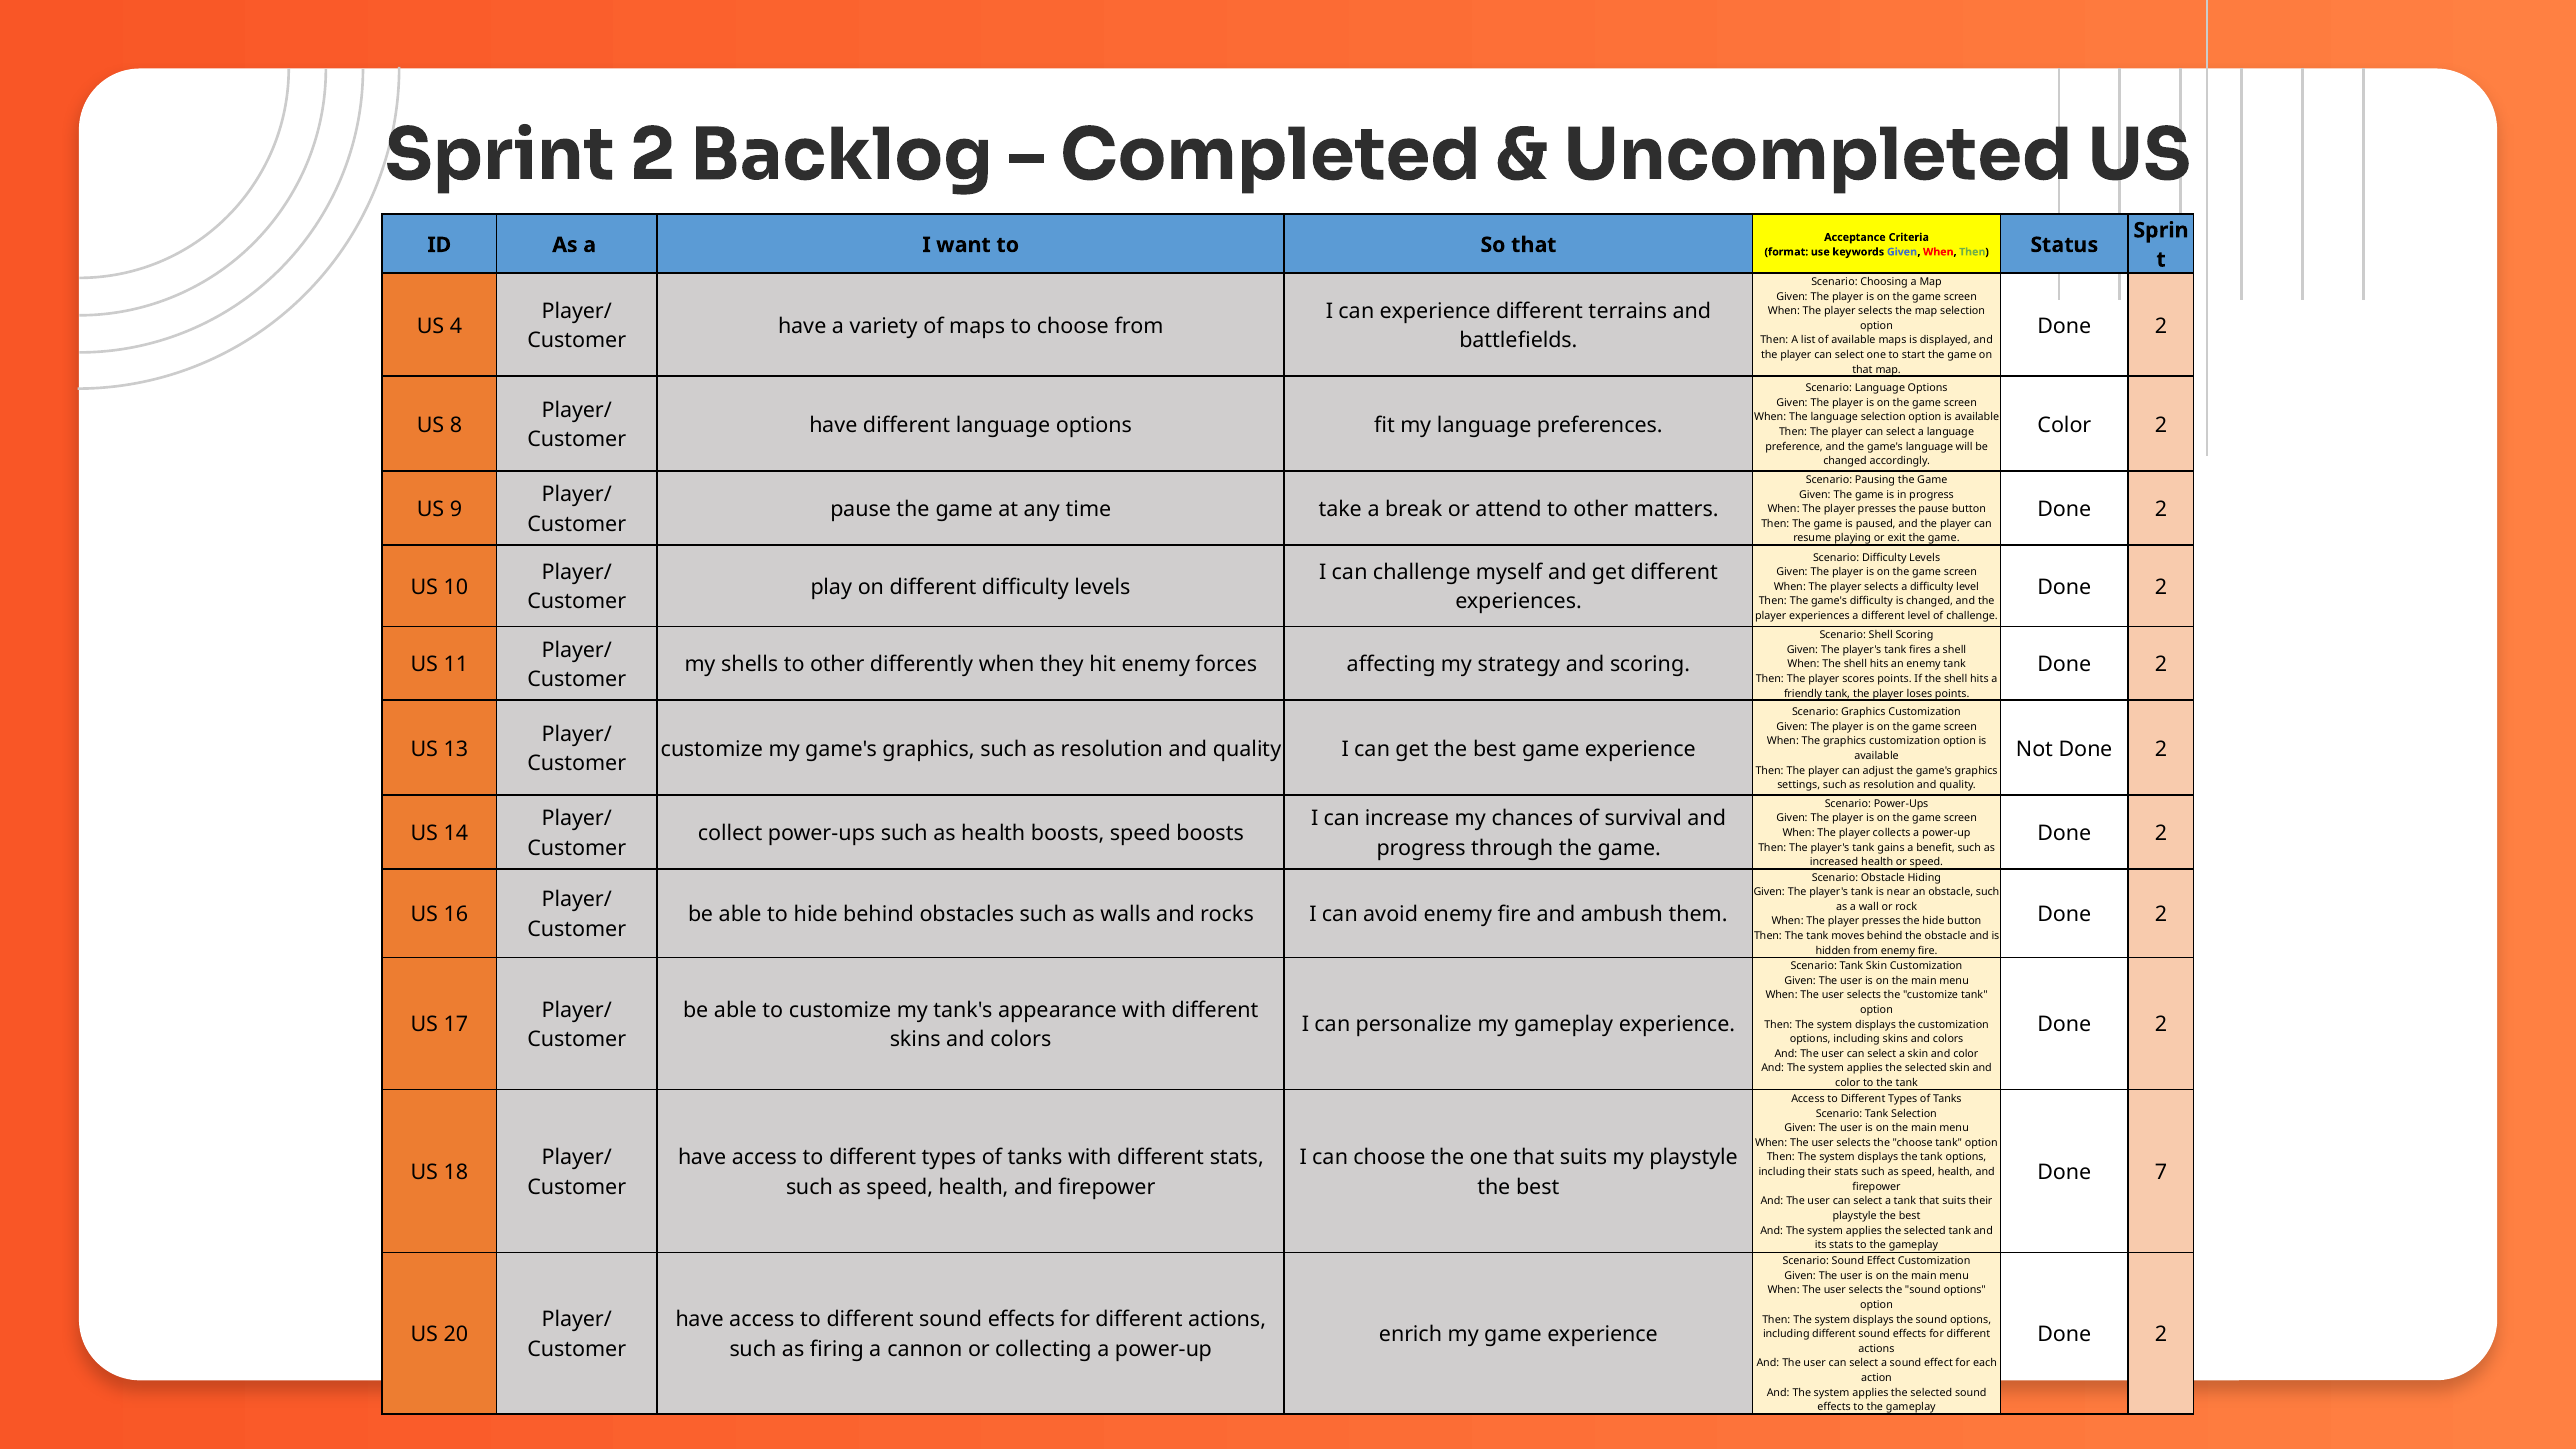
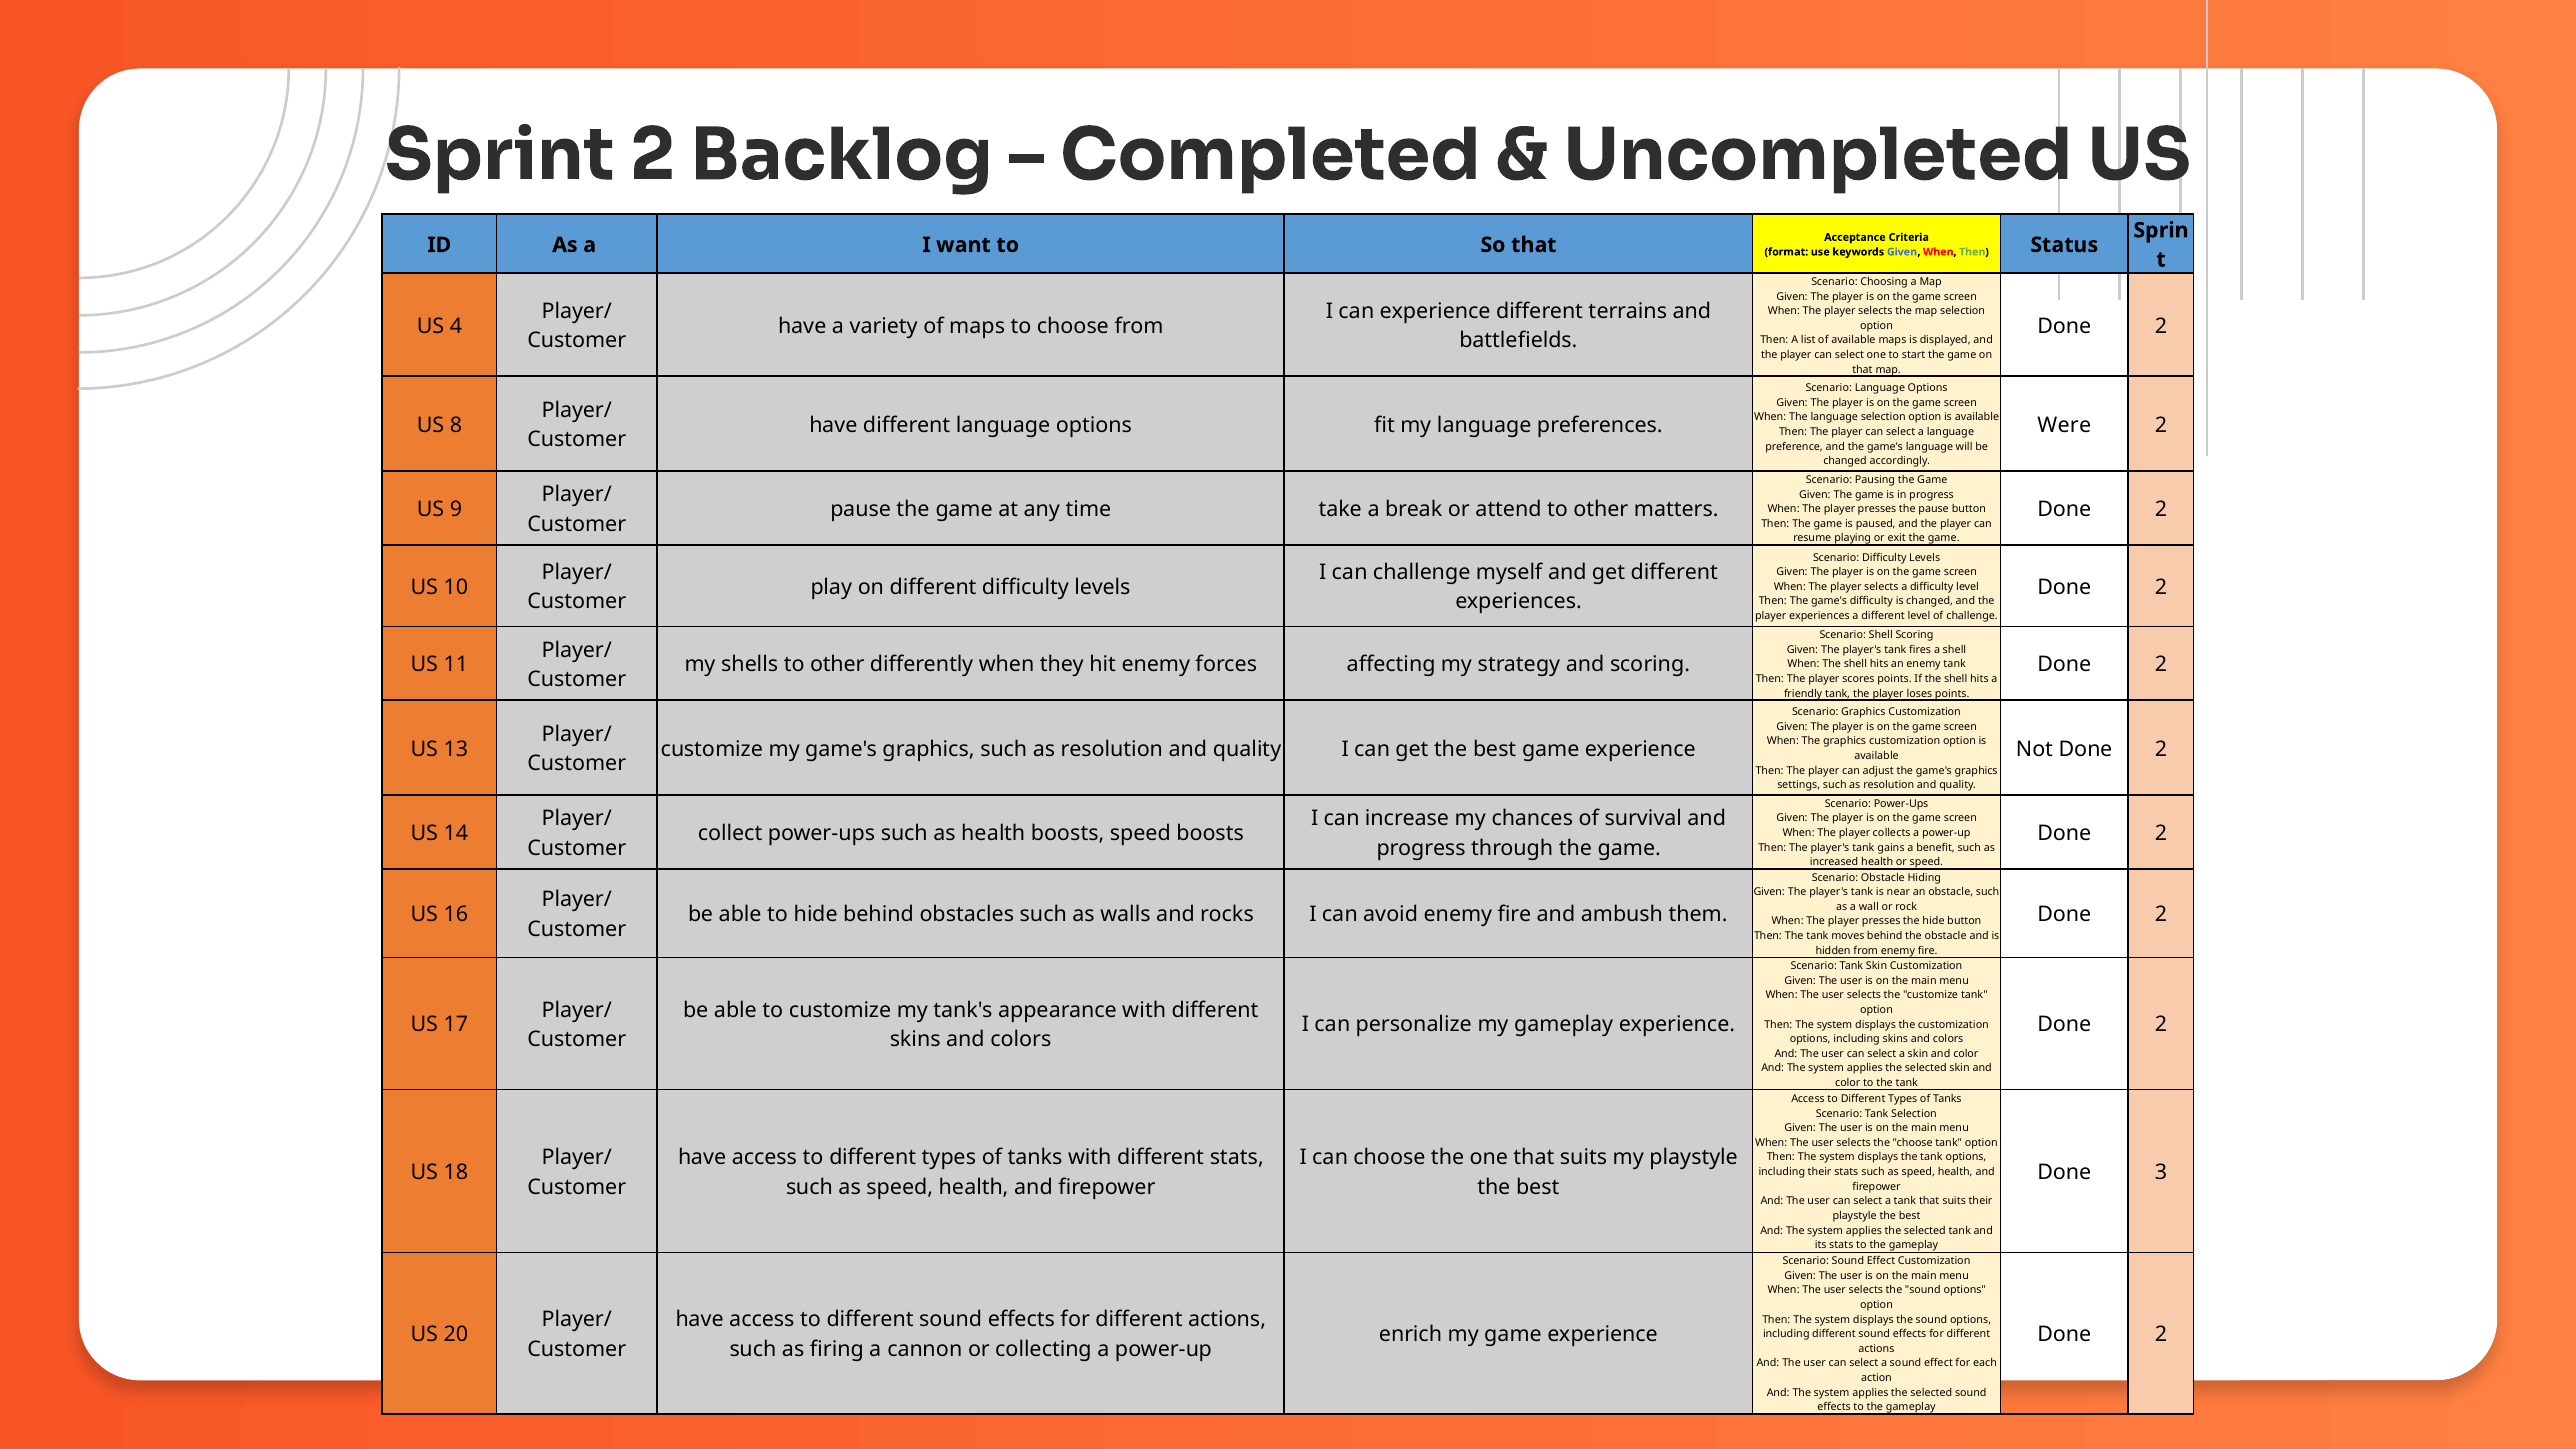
Color: Color -> Were (2064, 425)
7: 7 -> 3 (2161, 1172)
